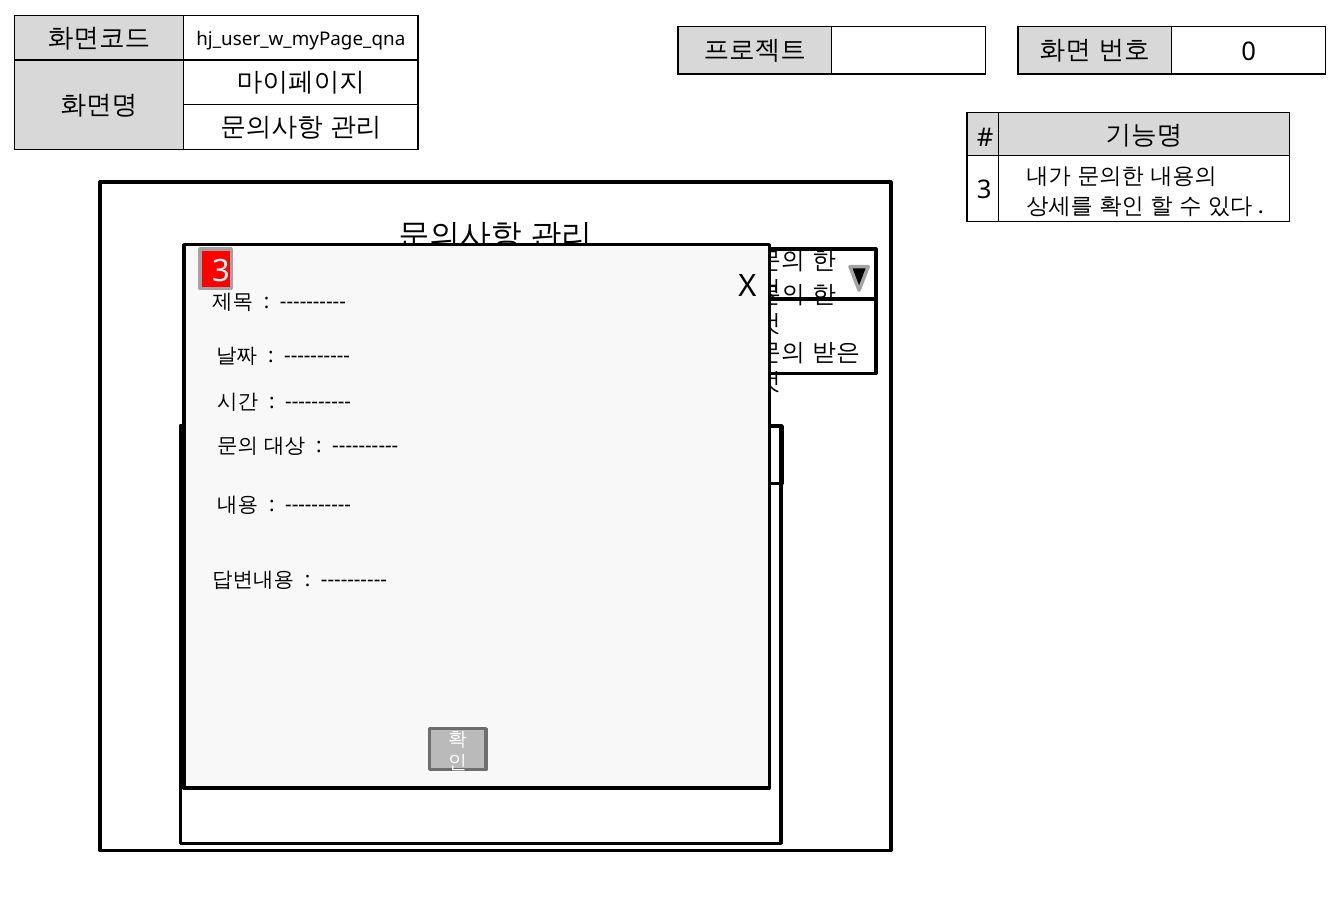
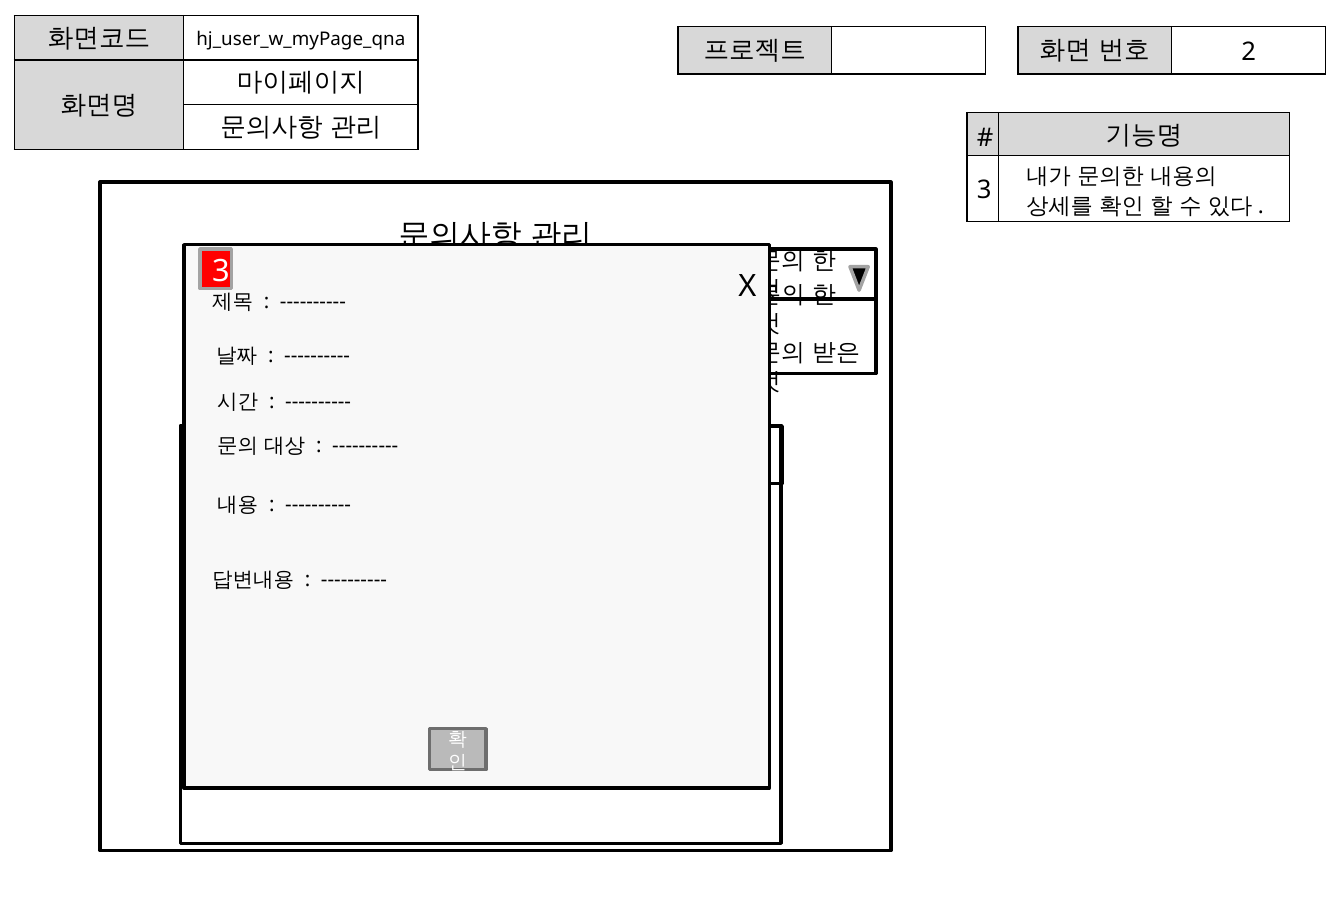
0: 0 -> 2 (1249, 52)
